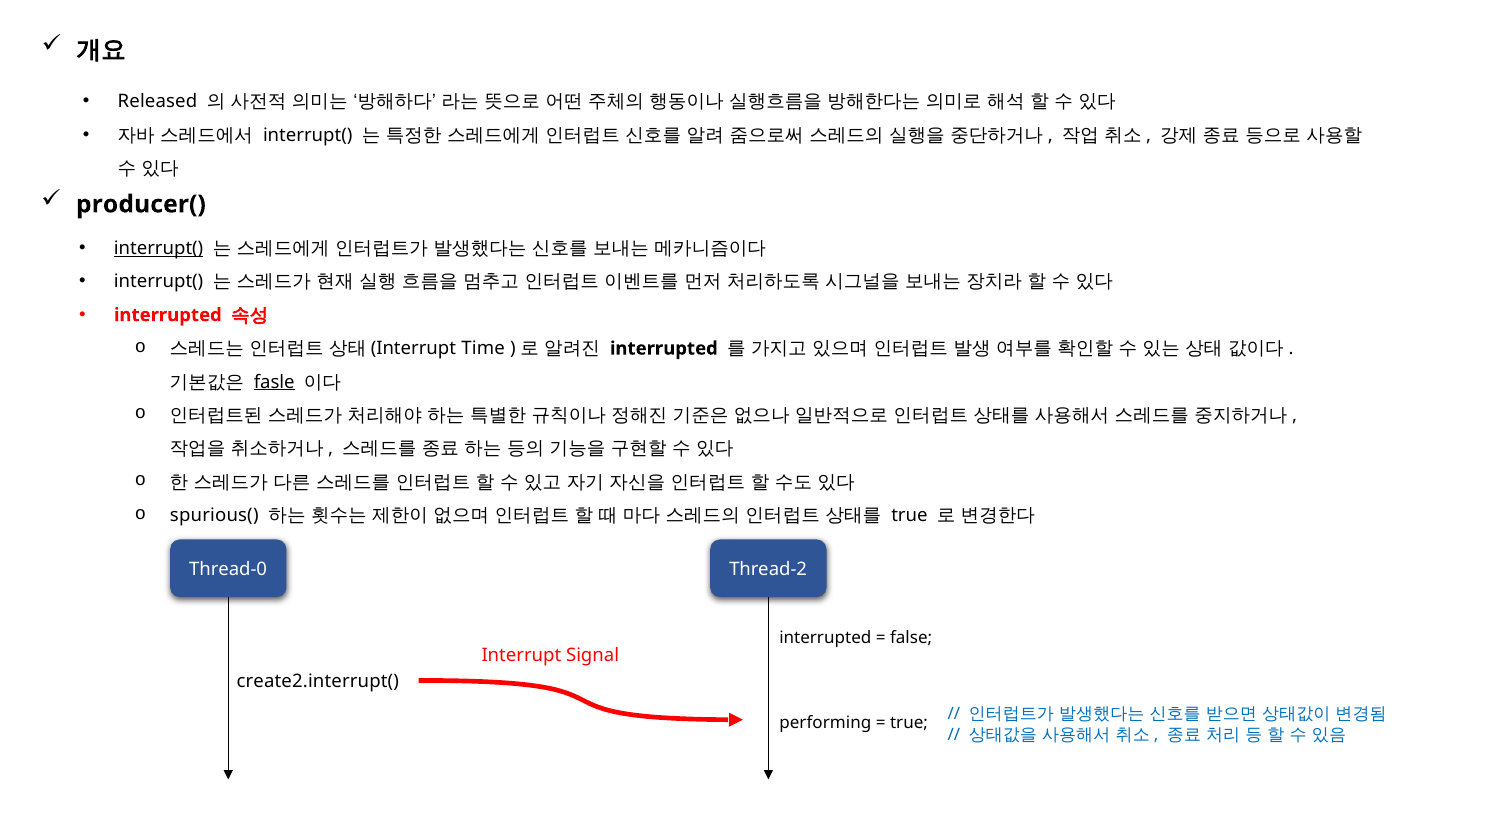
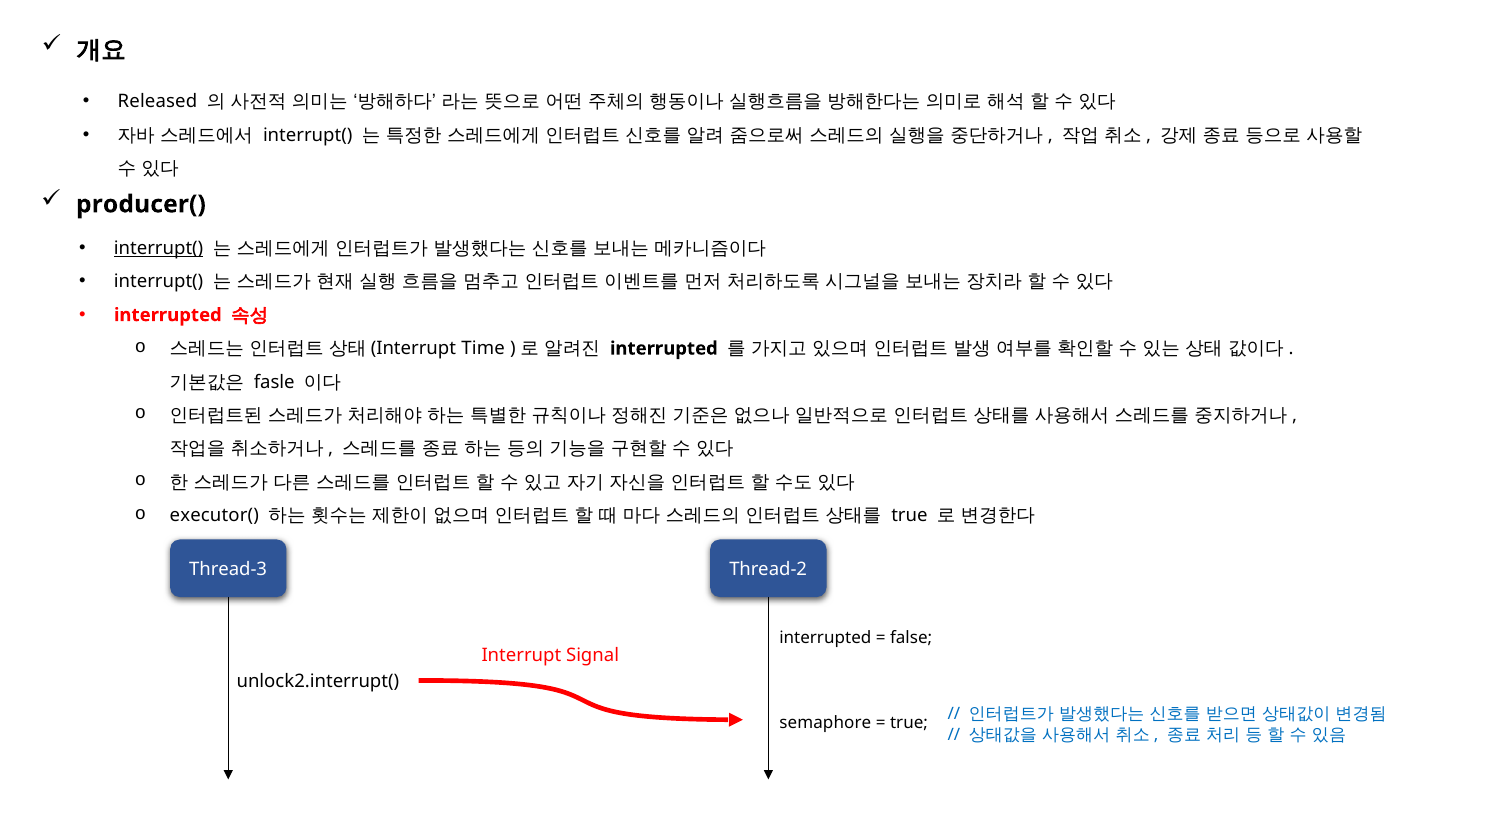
fasle underline: present -> none (274, 382)
spurious(: spurious( -> executor( (214, 516)
Thread-0: Thread-0 -> Thread-3 (228, 569)
create2.interrupt(: create2.interrupt( -> unlock2.interrupt( (318, 681)
performing: performing -> semaphore (825, 723)
